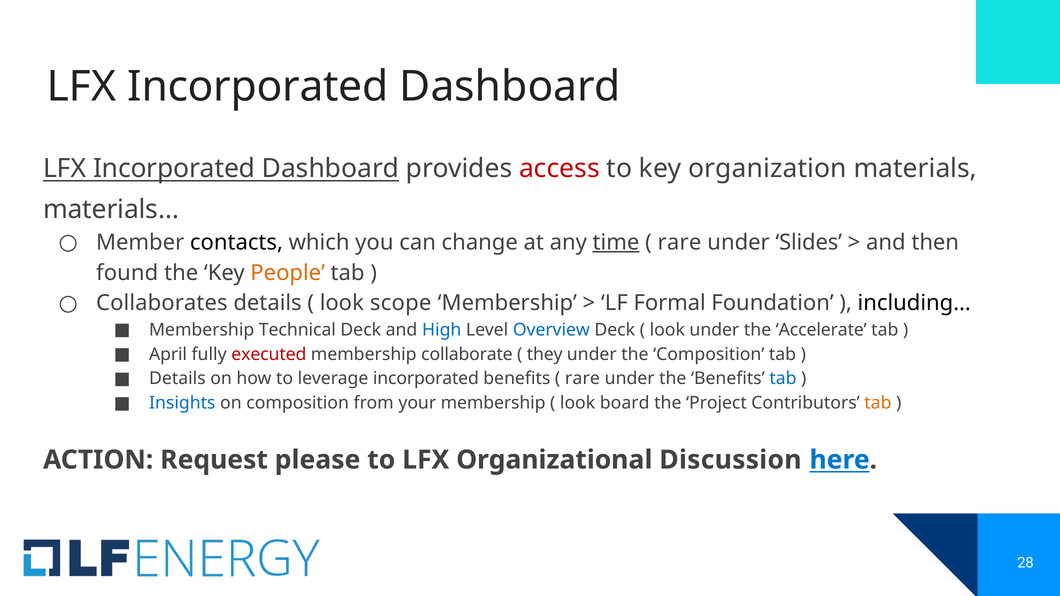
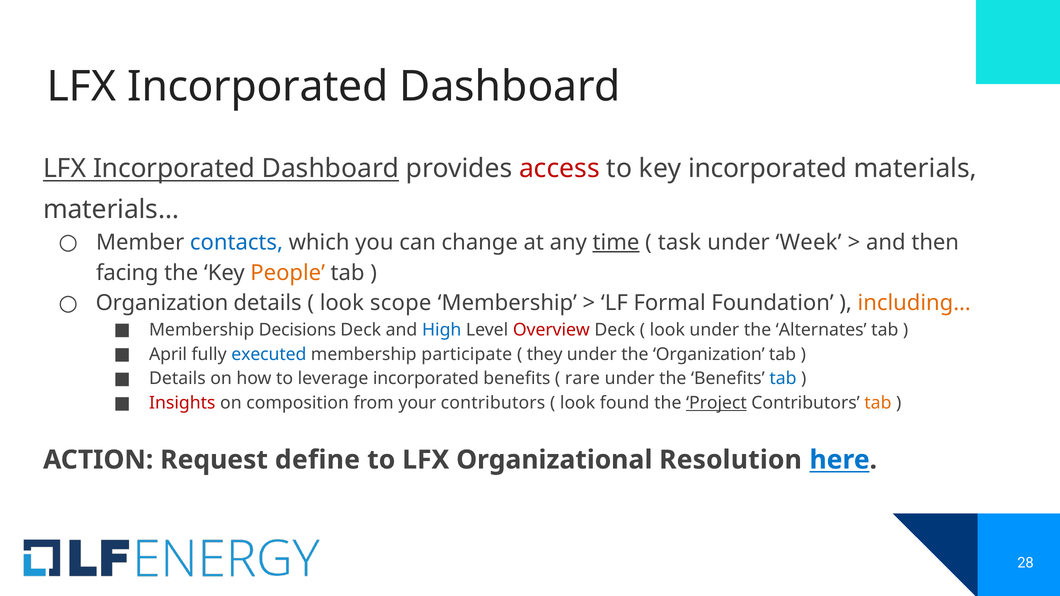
key organization: organization -> incorporated (768, 169)
contacts colour: black -> blue (236, 242)
rare: rare -> task (679, 242)
Slides: Slides -> Week (809, 242)
found: found -> facing (127, 273)
Collaborates: Collaborates -> Organization (162, 303)
including… colour: black -> orange (914, 303)
Technical: Technical -> Decisions (297, 330)
Overview colour: blue -> red (551, 330)
Accelerate: Accelerate -> Alternates (821, 330)
executed colour: red -> blue (269, 354)
collaborate: collaborate -> participate (467, 354)
the Composition: Composition -> Organization (709, 354)
Insights colour: blue -> red (182, 403)
your membership: membership -> contributors (493, 403)
board: board -> found (625, 403)
Project underline: none -> present (716, 403)
please: please -> define (317, 460)
Discussion: Discussion -> Resolution (730, 460)
